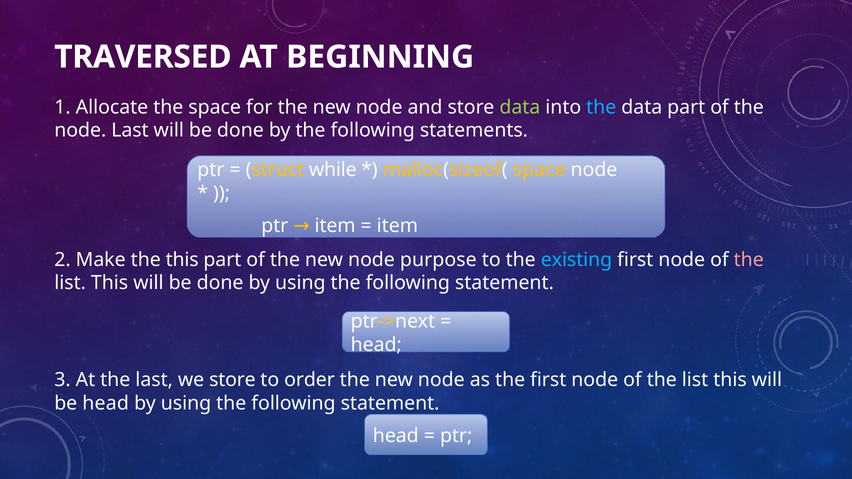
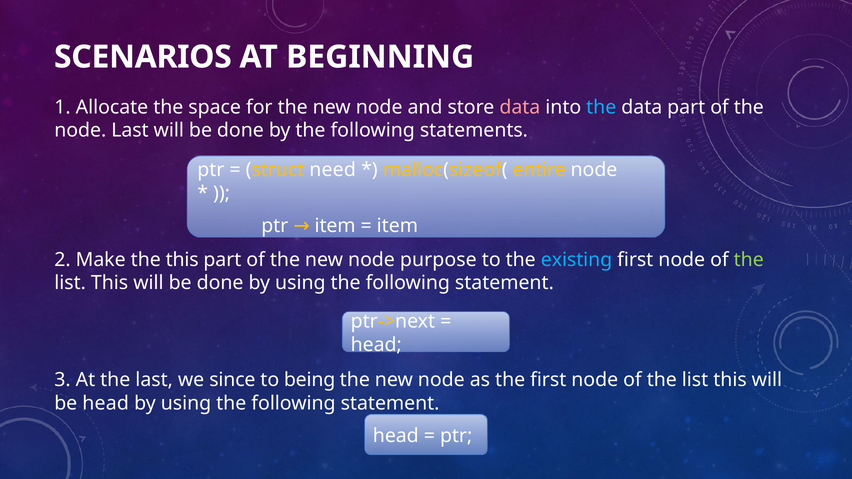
TRAVERSED: TRAVERSED -> SCENARIOS (143, 57)
data colour: light green -> pink (520, 107)
while: while -> need (333, 170)
malloc(sizeof( space: space -> entire (539, 170)
the colour: pink -> light green (749, 260)
we store: store -> since (232, 380)
order: order -> being (310, 380)
